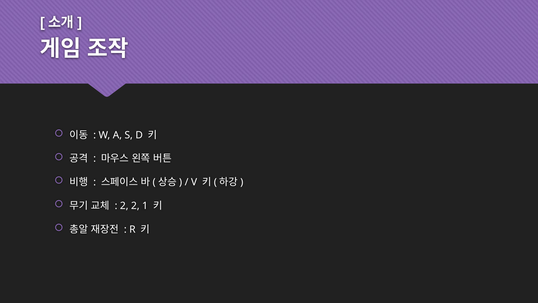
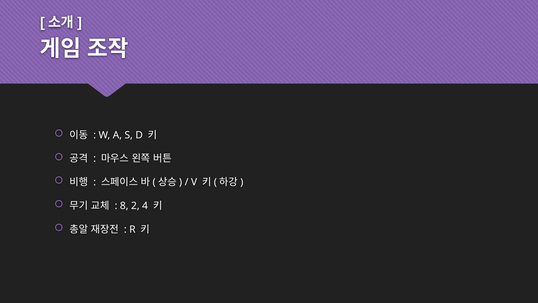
2: 2 -> 8 (124, 206)
1: 1 -> 4 (145, 206)
